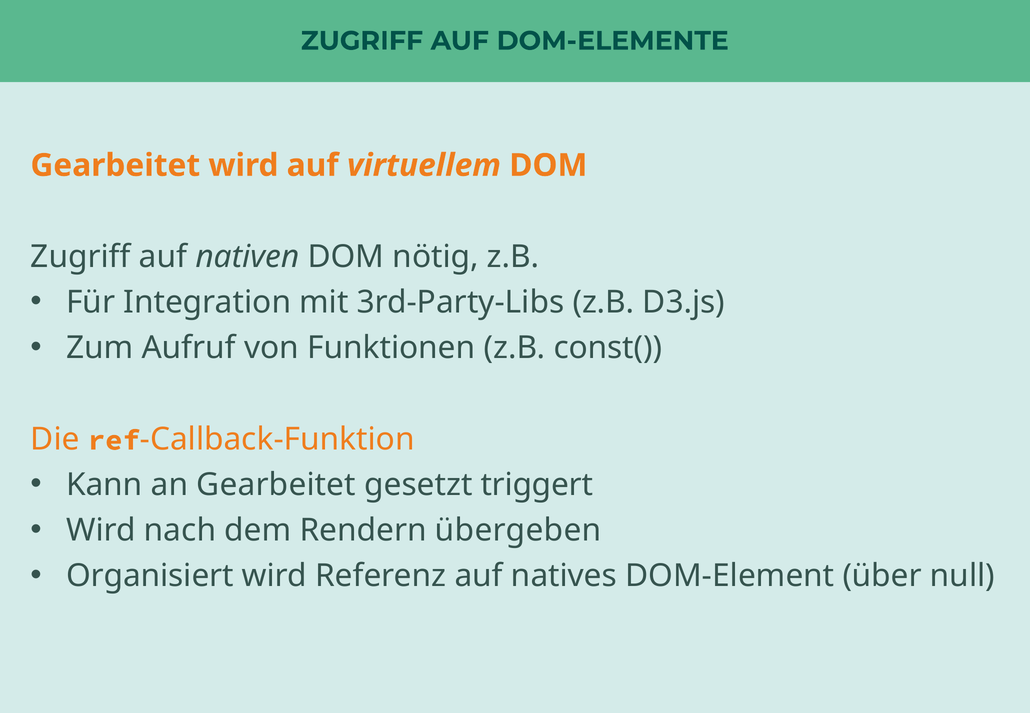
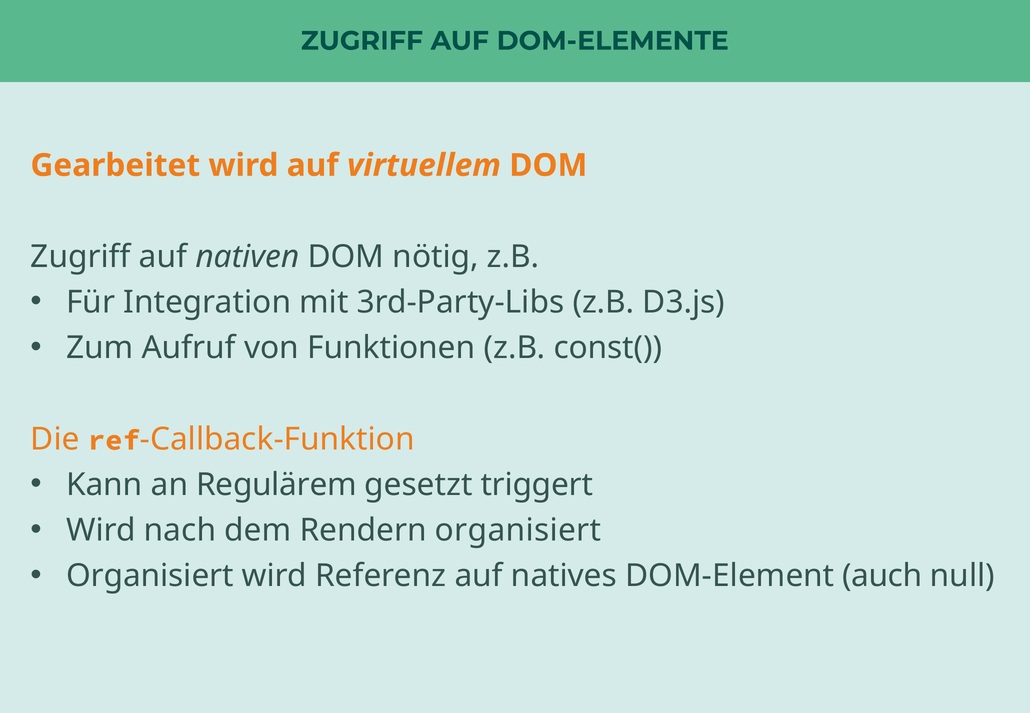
an Gearbeitet: Gearbeitet -> Regulärem (276, 485)
Rendern übergeben: übergeben -> organisiert (518, 530)
über: über -> auch (882, 576)
